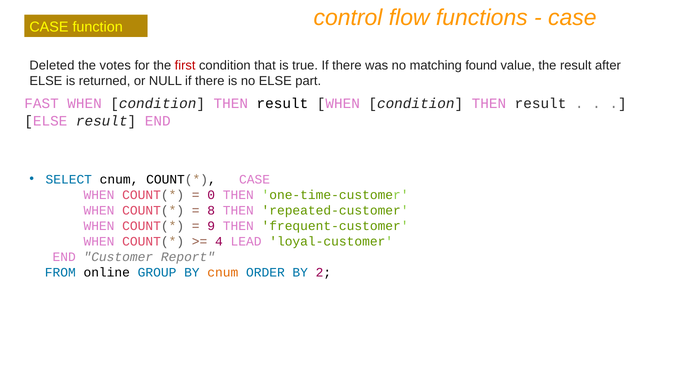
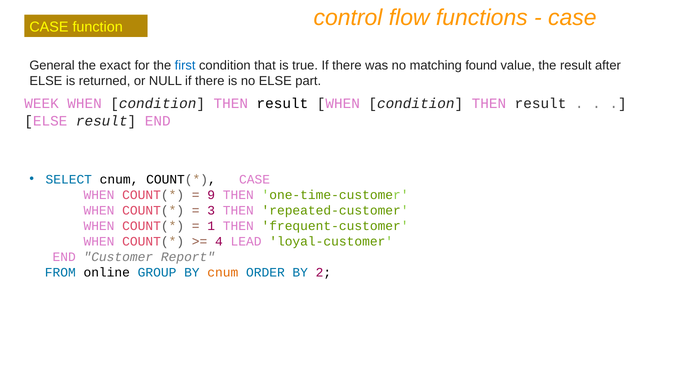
Deleted: Deleted -> General (52, 65)
votes: votes -> exact (115, 65)
first colour: red -> blue (185, 65)
FAST: FAST -> WEEK (42, 104)
0: 0 -> 9 (211, 195)
8: 8 -> 3 (211, 210)
9: 9 -> 1 (211, 226)
